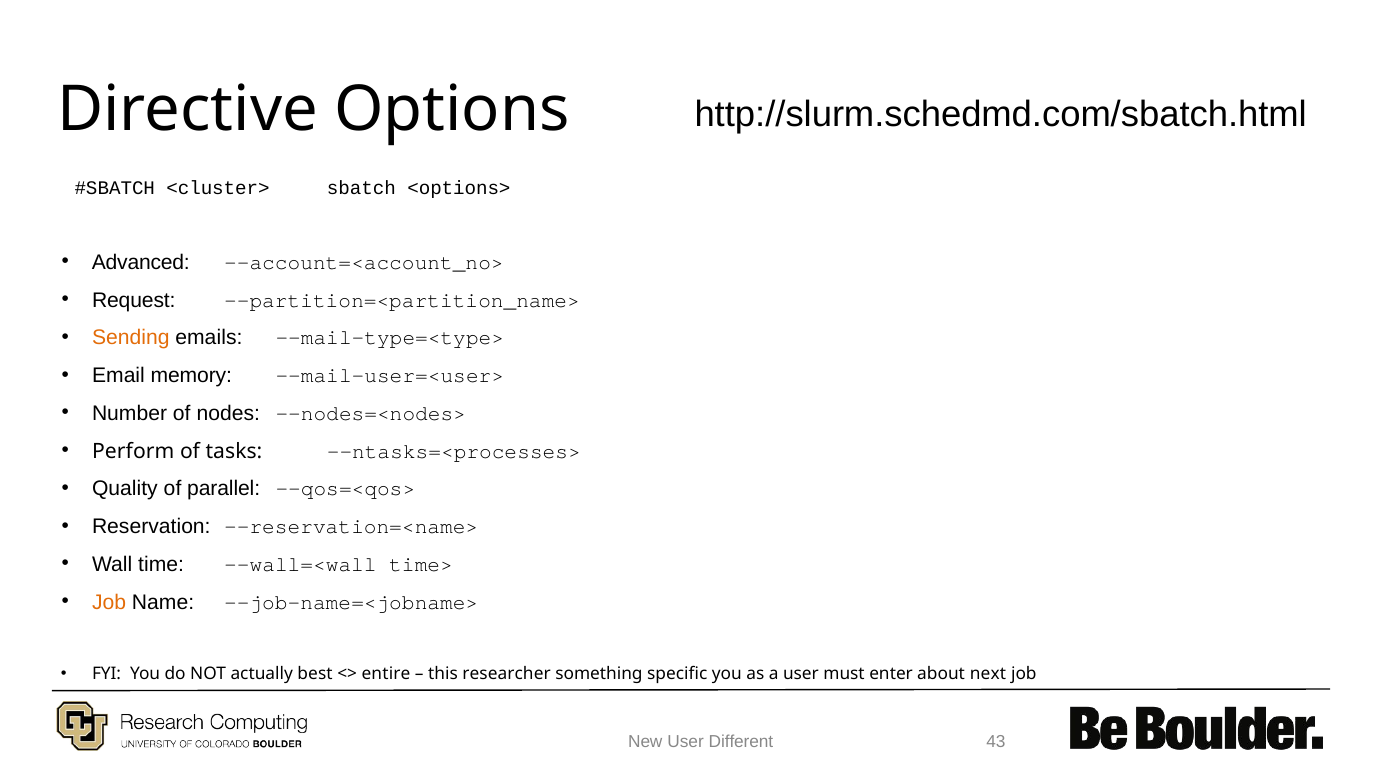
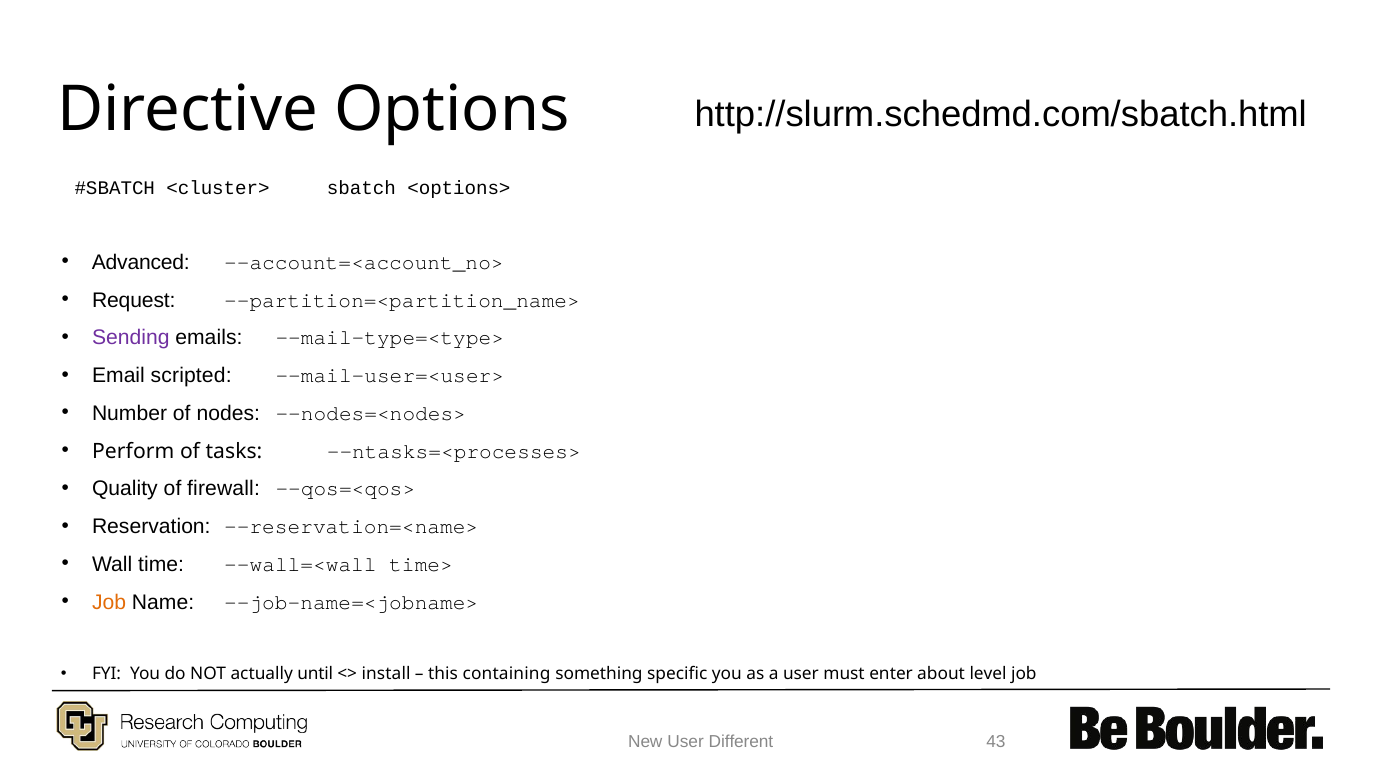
Sending colour: orange -> purple (131, 338)
memory: memory -> scripted (191, 376)
parallel: parallel -> firewall (224, 489)
best: best -> until (315, 675)
entire: entire -> install (386, 675)
researcher: researcher -> containing (507, 675)
next: next -> level (988, 675)
